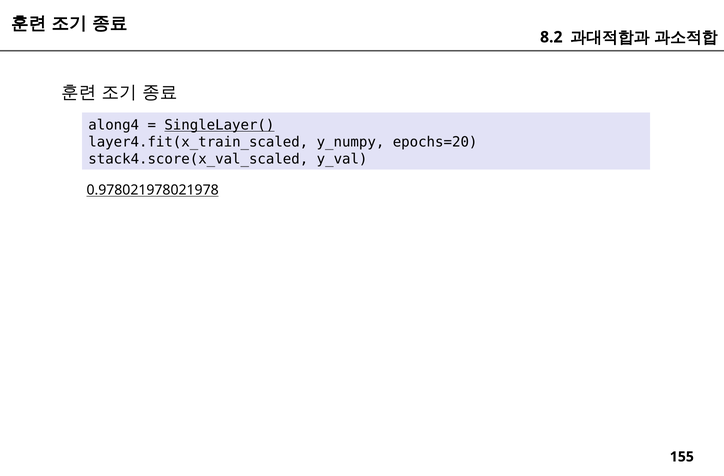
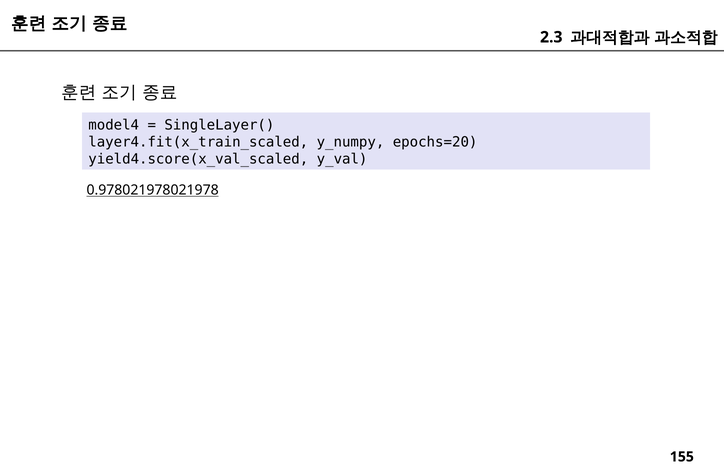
8.2: 8.2 -> 2.3 (551, 37)
along4: along4 -> model4 (114, 125)
SingleLayer( underline: present -> none (219, 125)
stack4.score(x_val_scaled: stack4.score(x_val_scaled -> yield4.score(x_val_scaled (198, 159)
